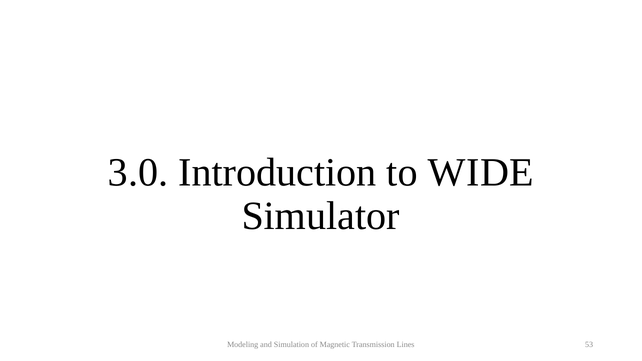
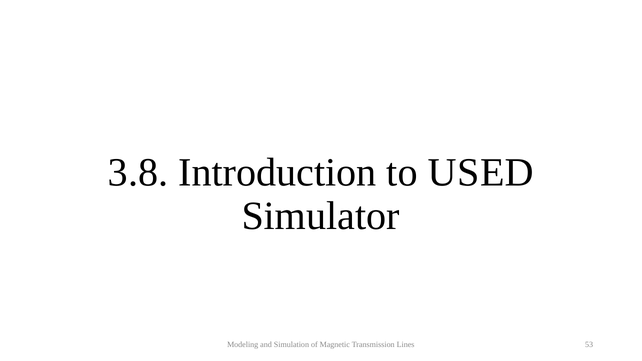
3.0: 3.0 -> 3.8 (138, 173)
WIDE: WIDE -> USED (481, 173)
